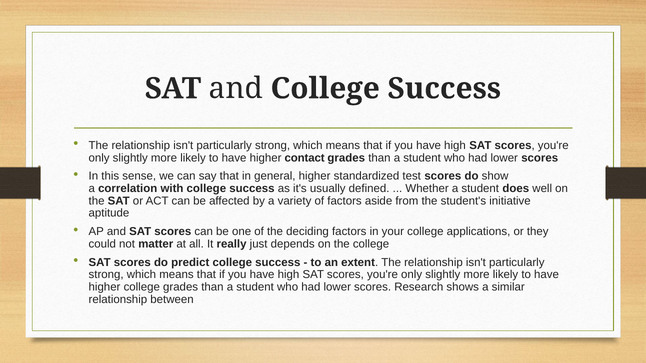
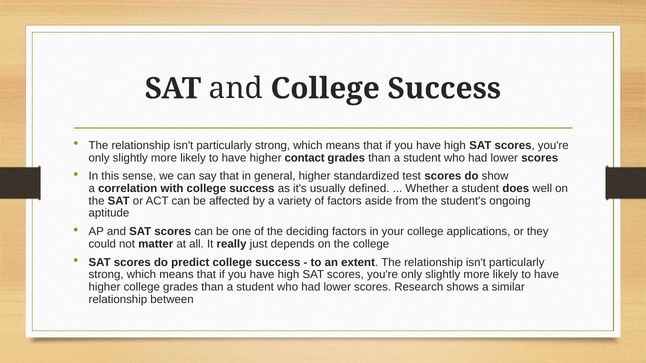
initiative: initiative -> ongoing (510, 201)
